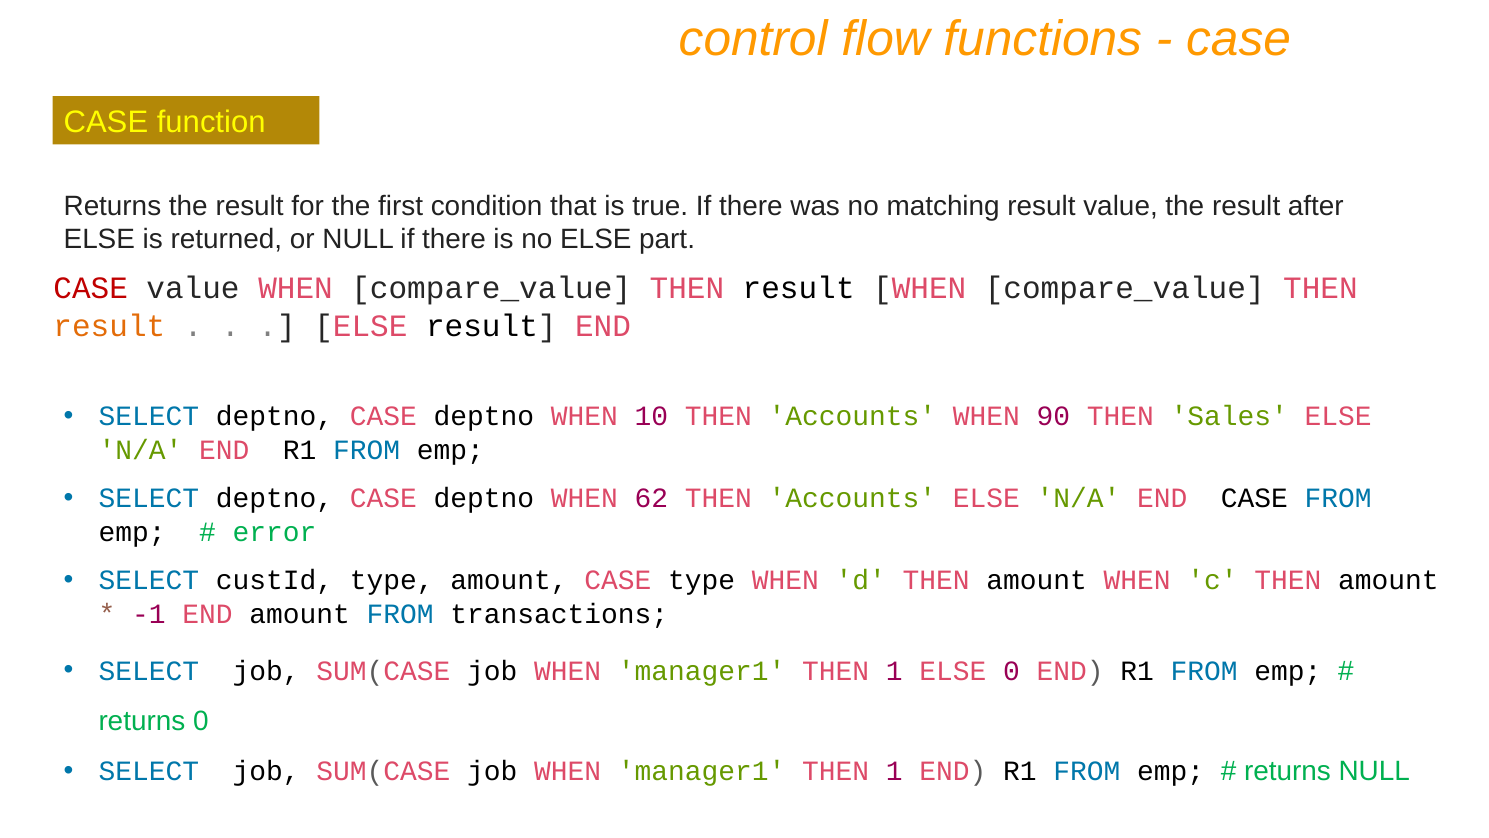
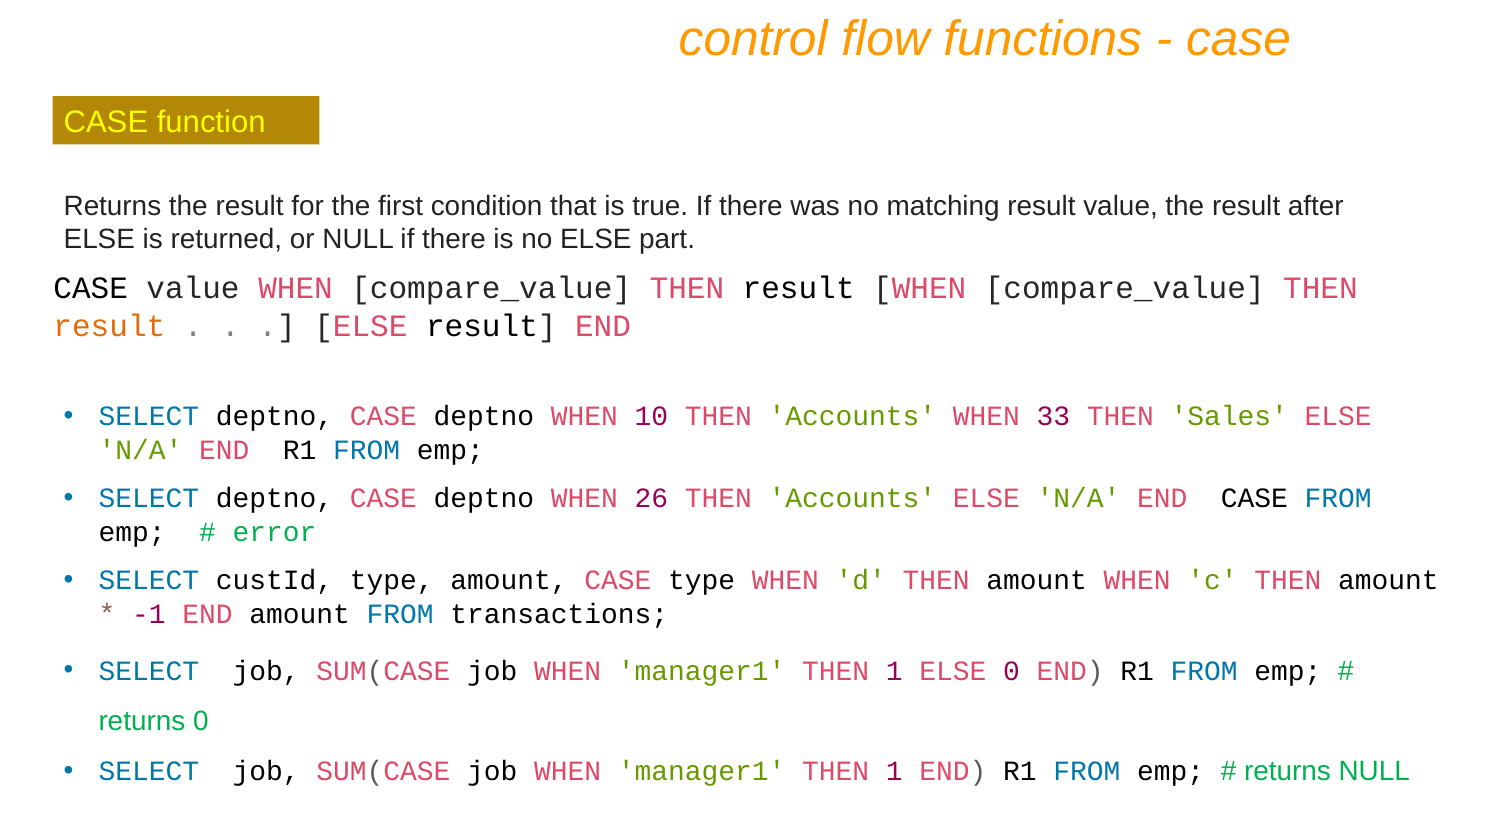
CASE colour: red -> black (91, 289)
90: 90 -> 33 (1053, 417)
62: 62 -> 26 (651, 498)
